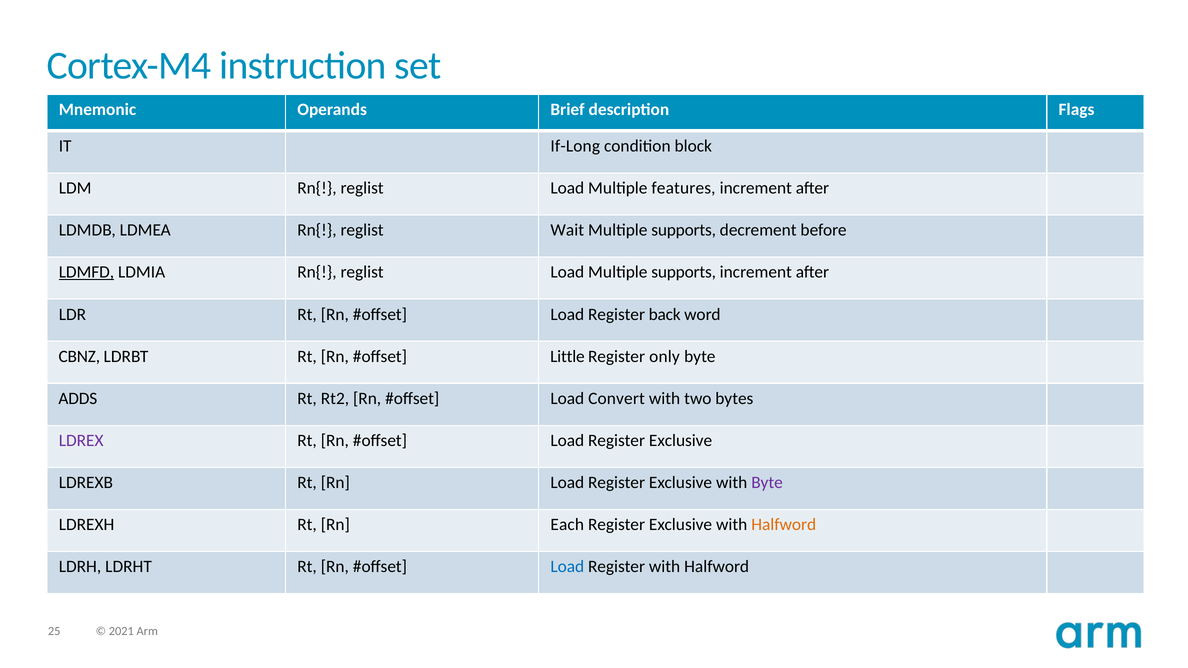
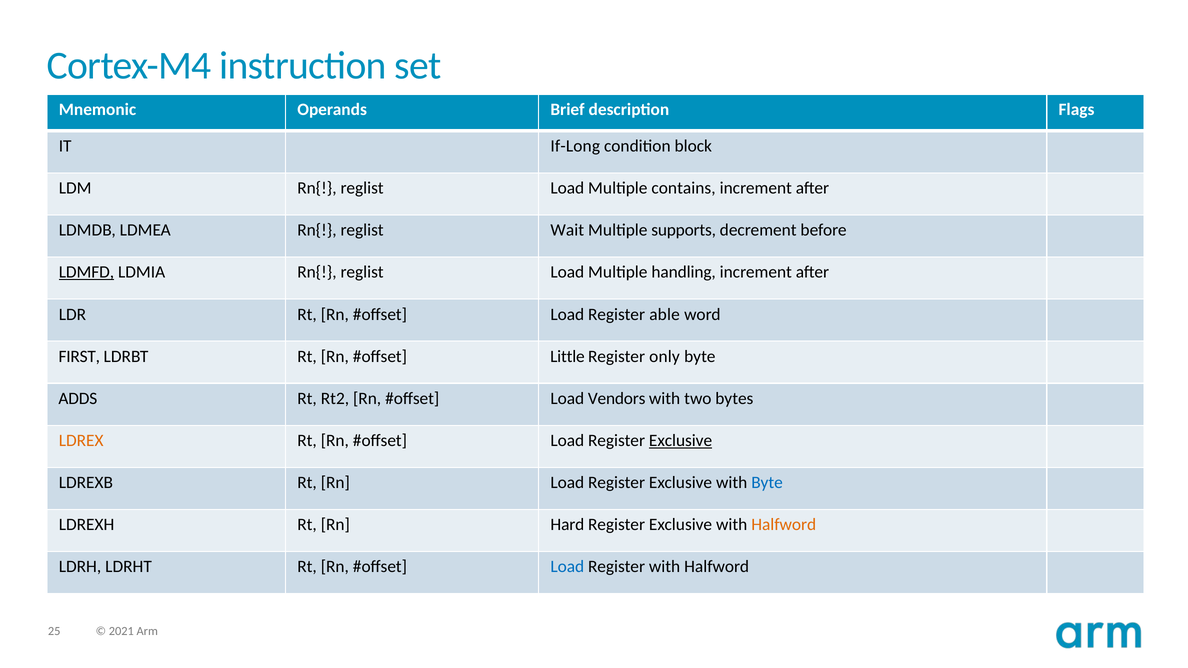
features: features -> contains (684, 188)
Load Multiple supports: supports -> handling (684, 272)
back: back -> able (665, 314)
CBNZ: CBNZ -> FIRST (79, 357)
Convert: Convert -> Vendors (617, 399)
LDREX colour: purple -> orange (81, 441)
Exclusive underline: none -> present (681, 441)
Byte colour: purple -> blue (767, 483)
Each: Each -> Hard (567, 525)
